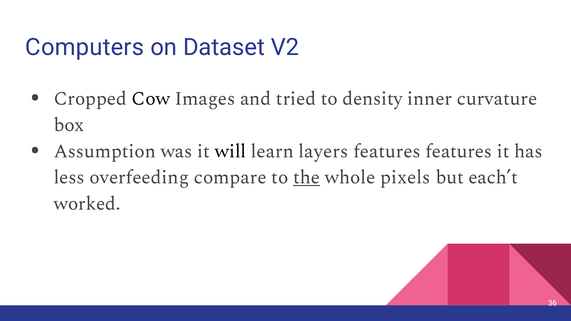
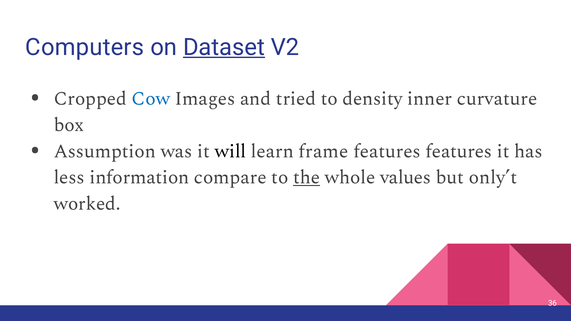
Dataset underline: none -> present (224, 47)
Cow colour: black -> blue (151, 99)
layers: layers -> frame (323, 151)
overfeeding: overfeeding -> information (139, 177)
pixels: pixels -> values (406, 177)
each’t: each’t -> only’t (493, 177)
